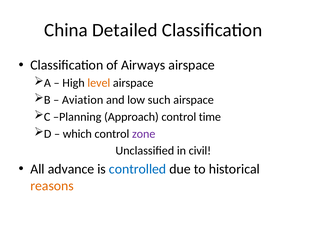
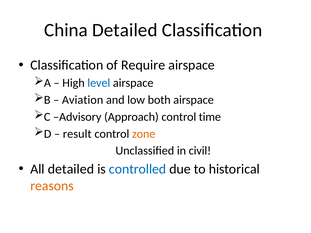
Airways: Airways -> Require (143, 65)
level colour: orange -> blue (99, 83)
such: such -> both (159, 100)
Planning: Planning -> Advisory (77, 117)
which: which -> result (77, 134)
zone colour: purple -> orange (144, 134)
All advance: advance -> detailed (71, 169)
